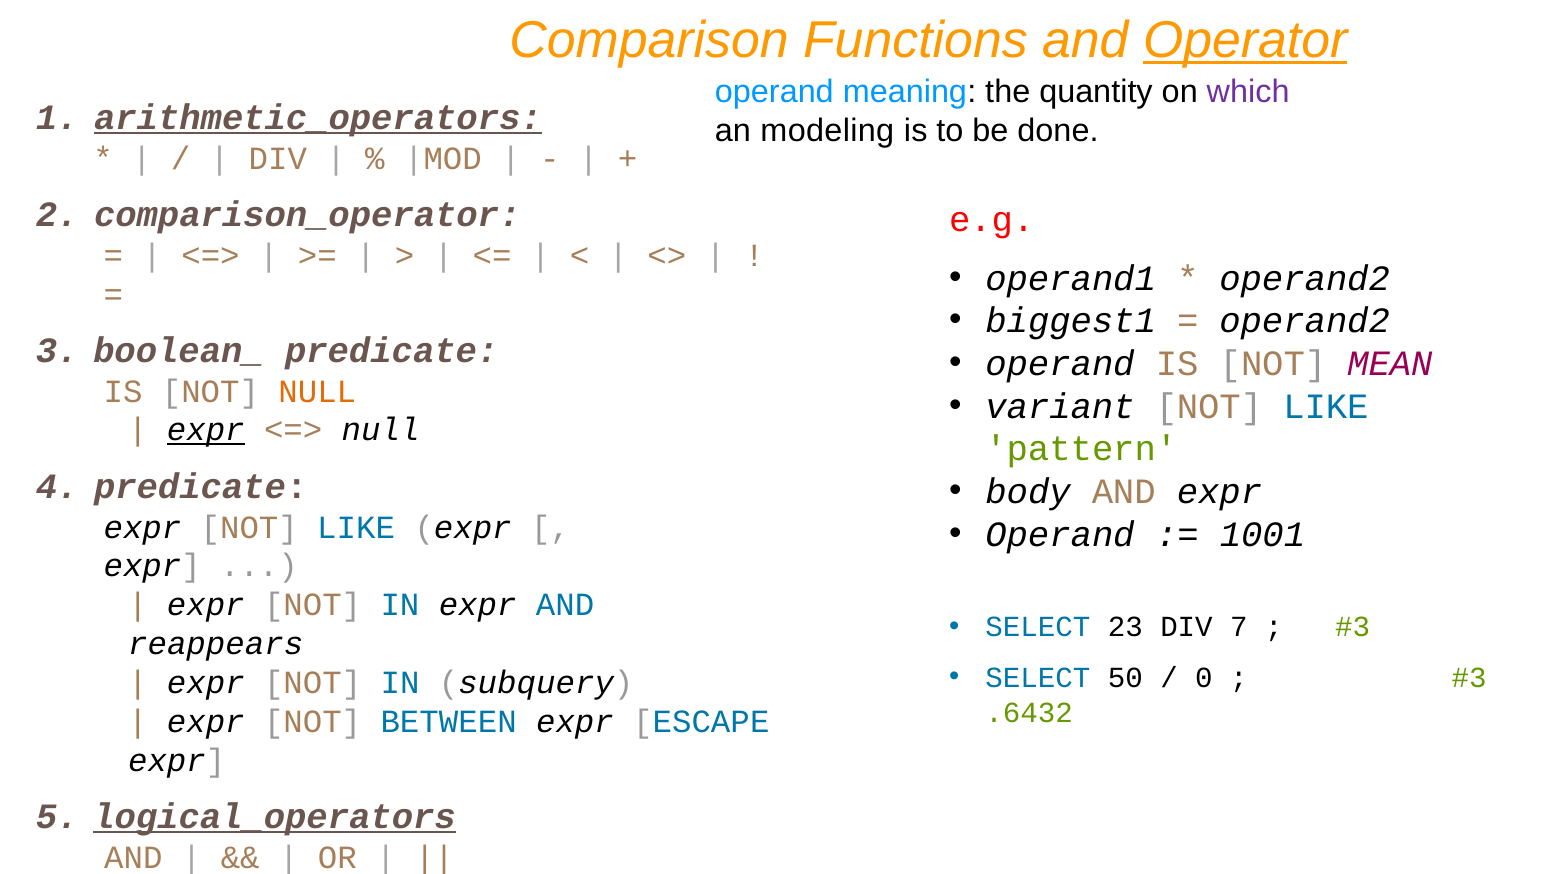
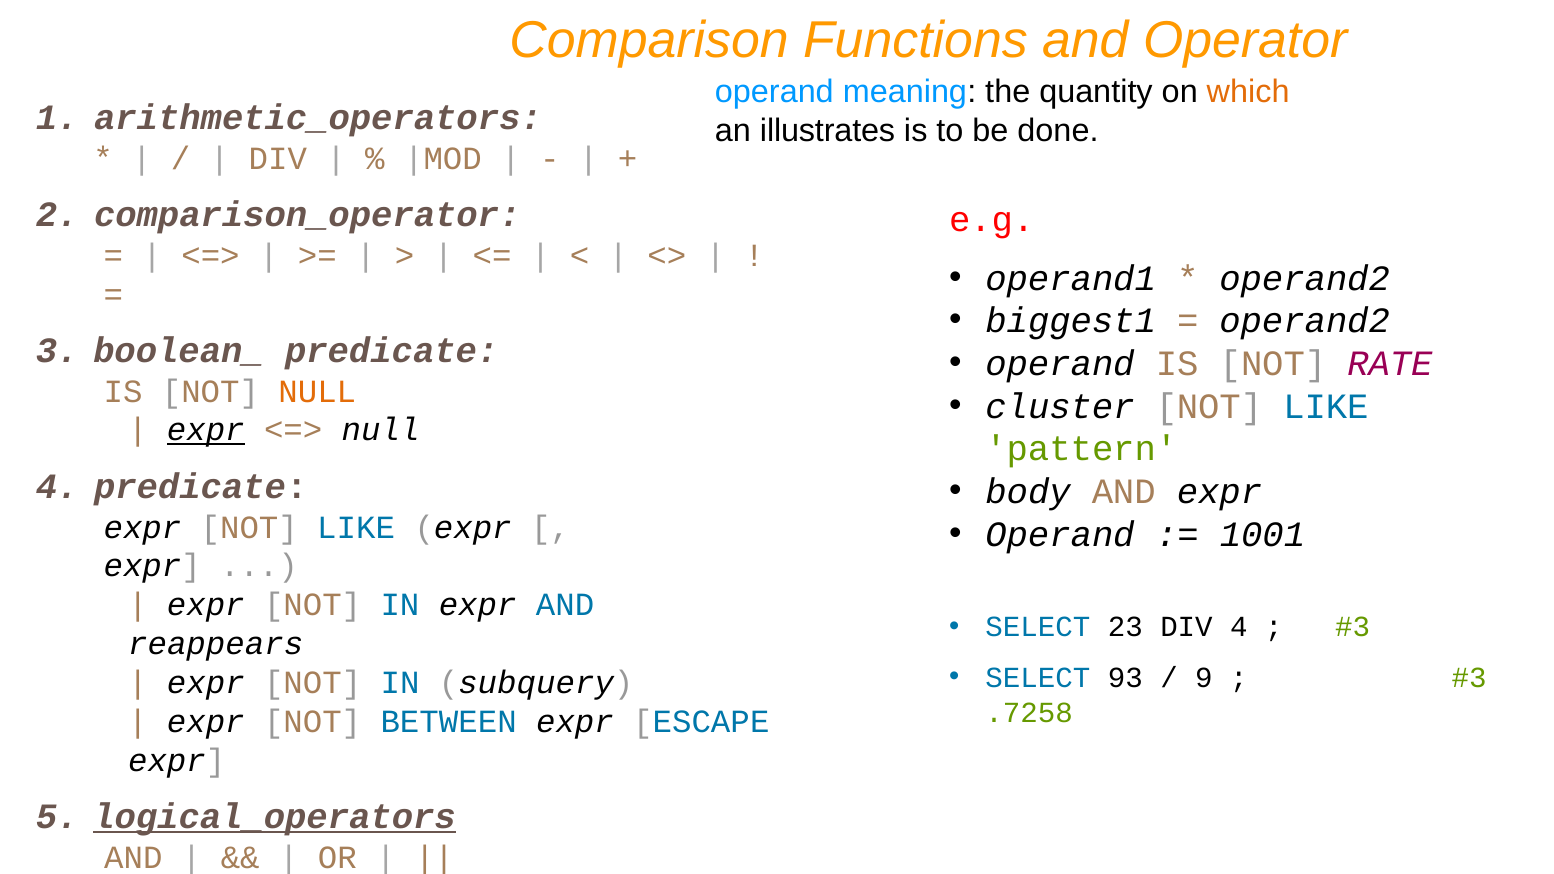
Operator underline: present -> none (1245, 40)
which colour: purple -> orange (1248, 92)
arithmetic_operators underline: present -> none (318, 118)
modeling: modeling -> illustrates (828, 131)
MEAN: MEAN -> RATE (1390, 364)
variant: variant -> cluster (1060, 406)
DIV 7: 7 -> 4 (1239, 627)
50: 50 -> 93 (1125, 678)
0: 0 -> 9 (1204, 678)
.6432: .6432 -> .7258 (1029, 713)
